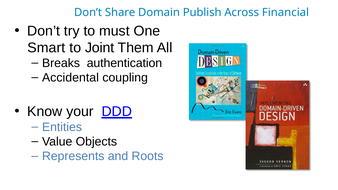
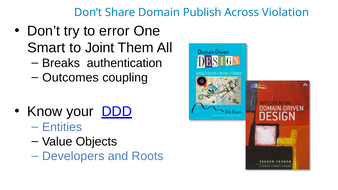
Financial: Financial -> Violation (285, 12)
must: must -> error (114, 31)
Accidental: Accidental -> Outcomes (70, 78)
Represents: Represents -> Developers (73, 156)
